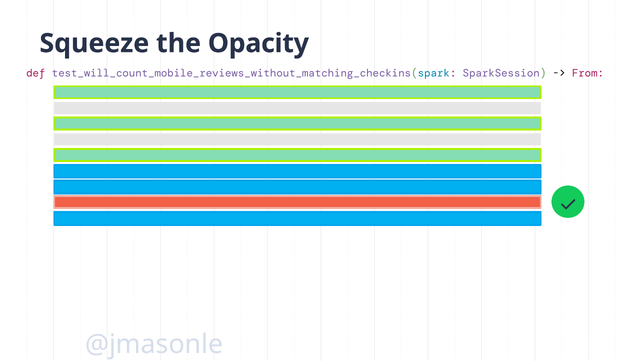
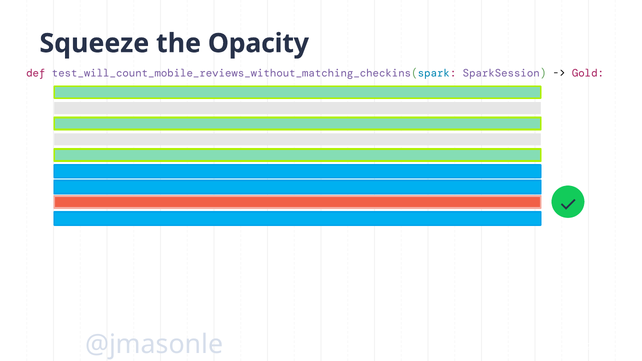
From: From -> Gold (588, 73)
